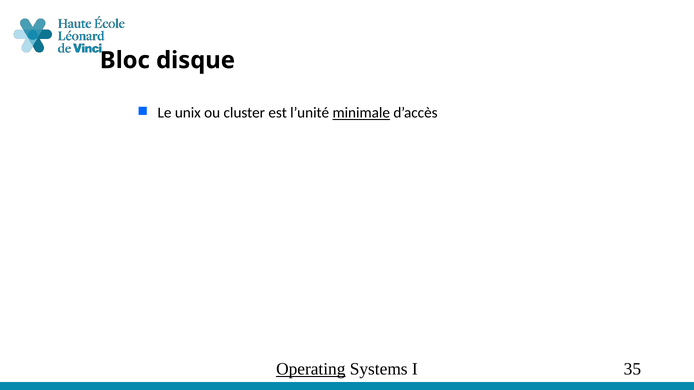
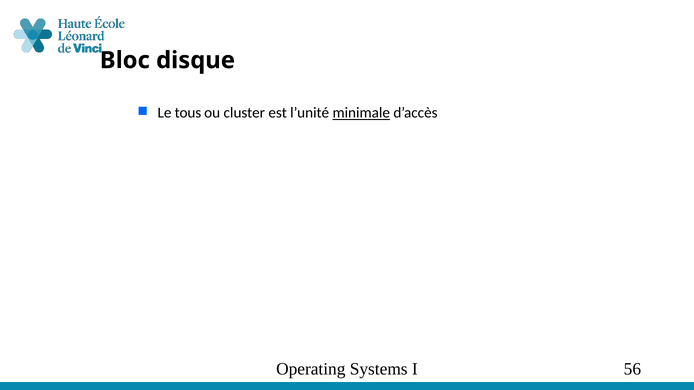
unix: unix -> tous (188, 113)
Operating underline: present -> none (311, 370)
35: 35 -> 56 (632, 370)
